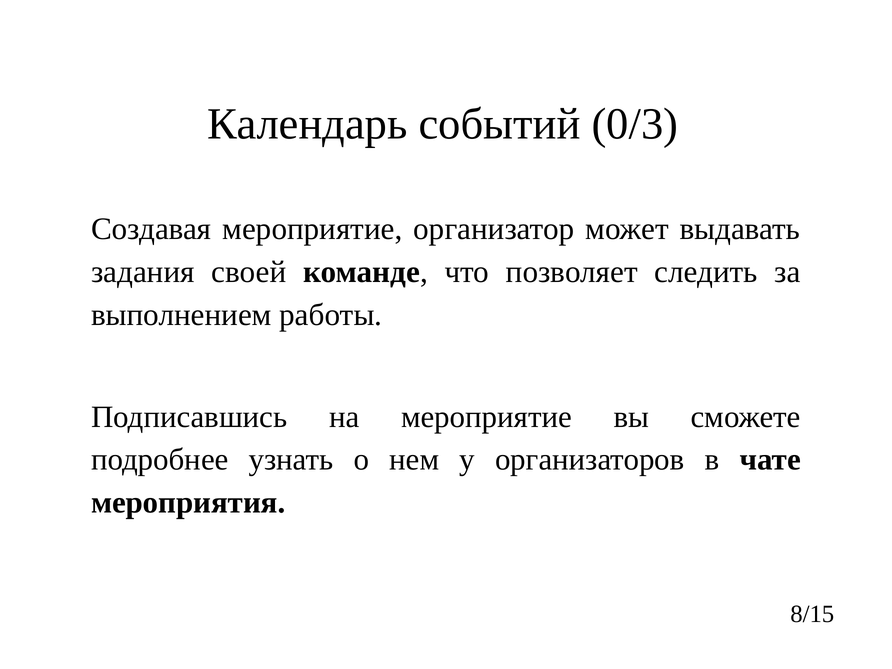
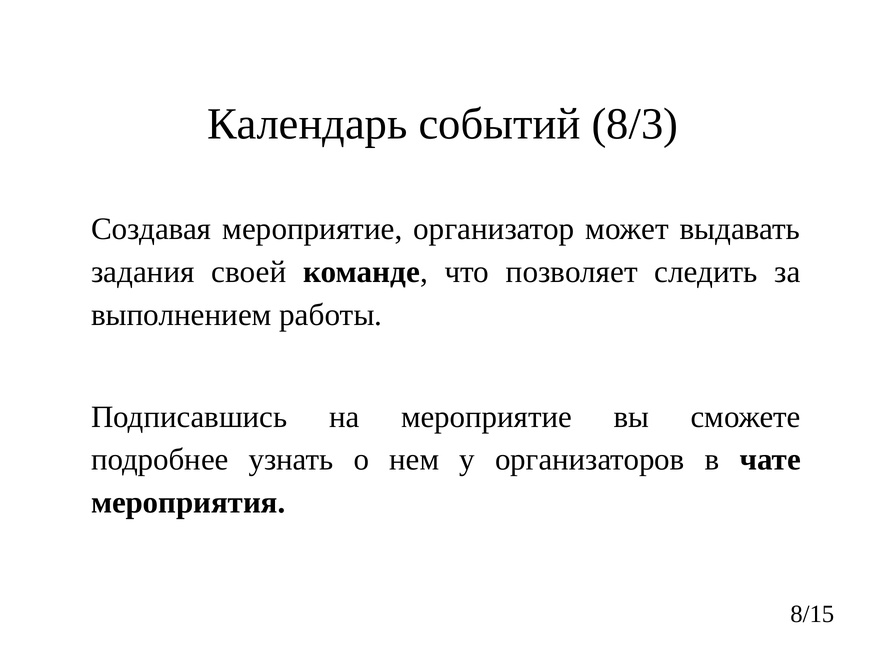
0/3: 0/3 -> 8/3 (635, 124)
